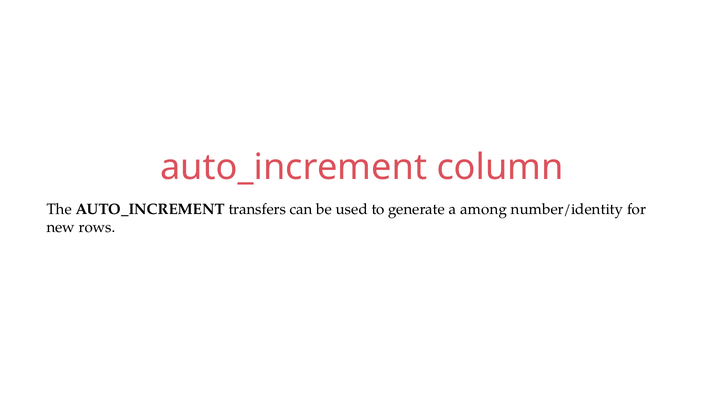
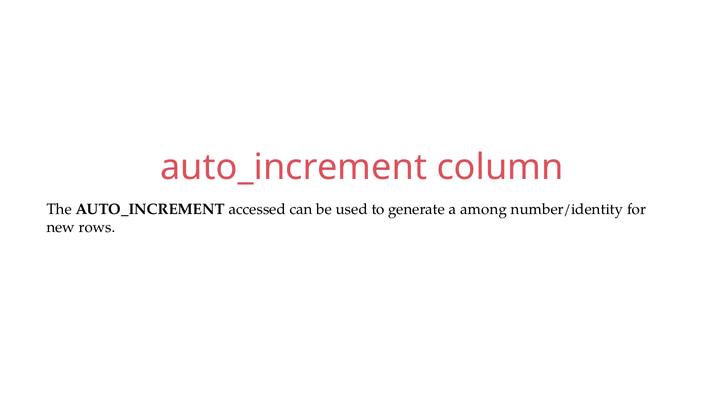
transfers: transfers -> accessed (257, 209)
